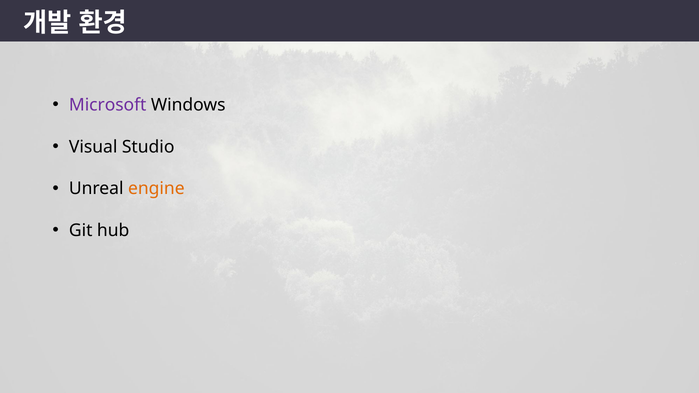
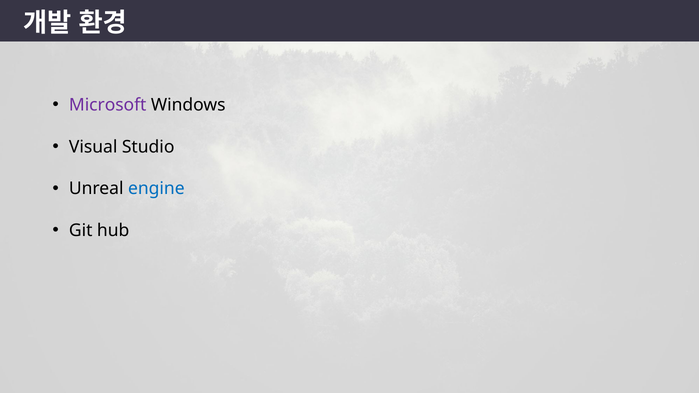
engine colour: orange -> blue (156, 189)
